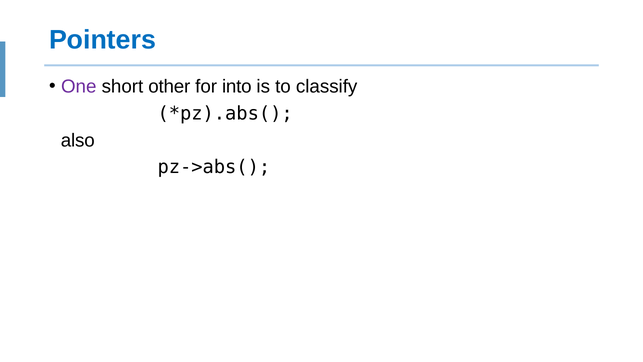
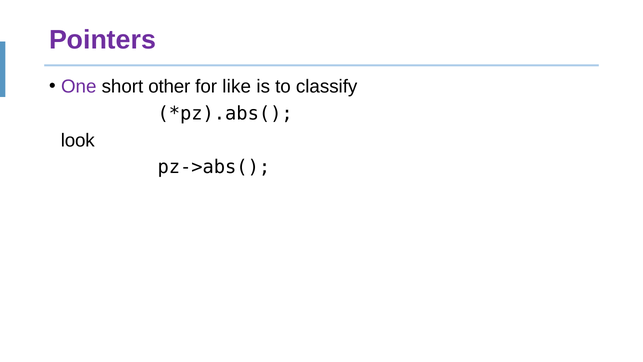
Pointers colour: blue -> purple (103, 40)
into: into -> like (237, 86)
also: also -> look (78, 140)
